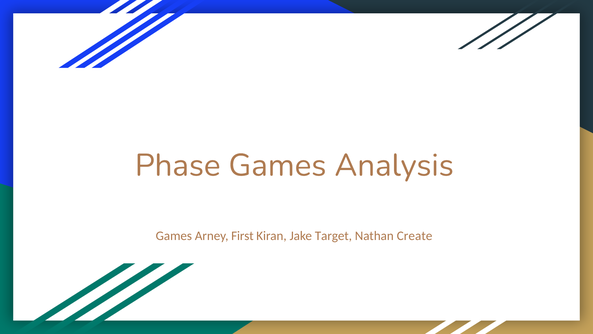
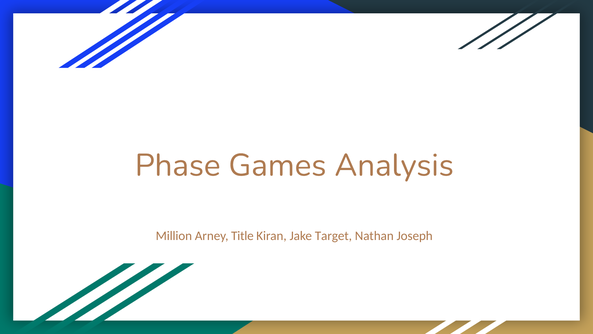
Games: Games -> Million (174, 235)
First: First -> Title (242, 235)
Create: Create -> Joseph (415, 235)
